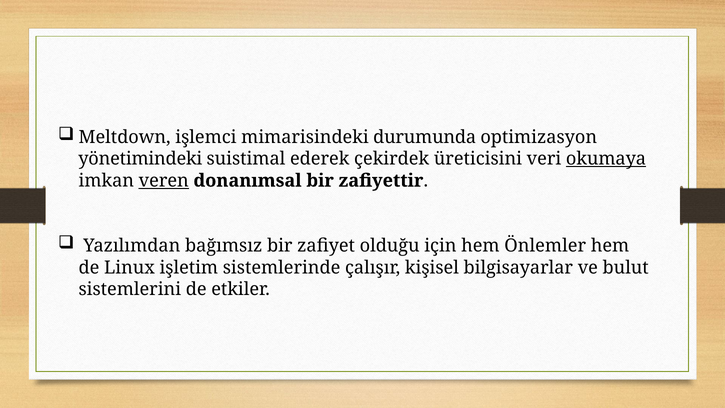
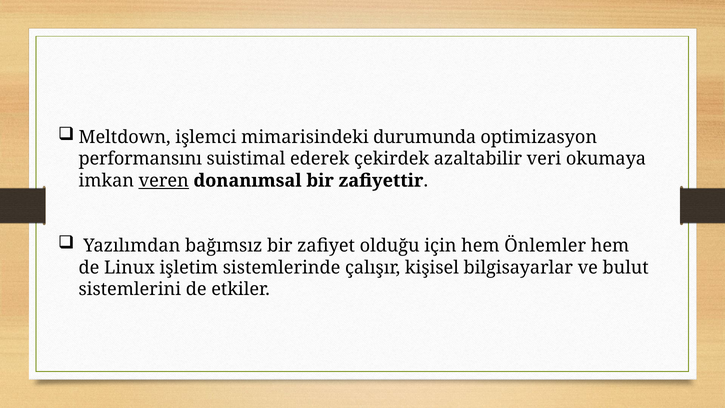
yönetimindeki: yönetimindeki -> performansını (140, 159)
üreticisini: üreticisini -> azaltabilir (478, 159)
okumaya underline: present -> none (606, 159)
